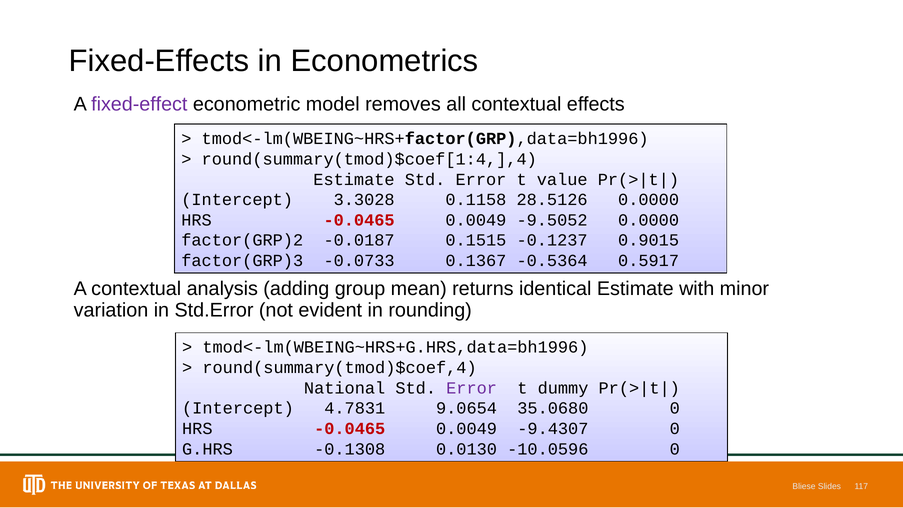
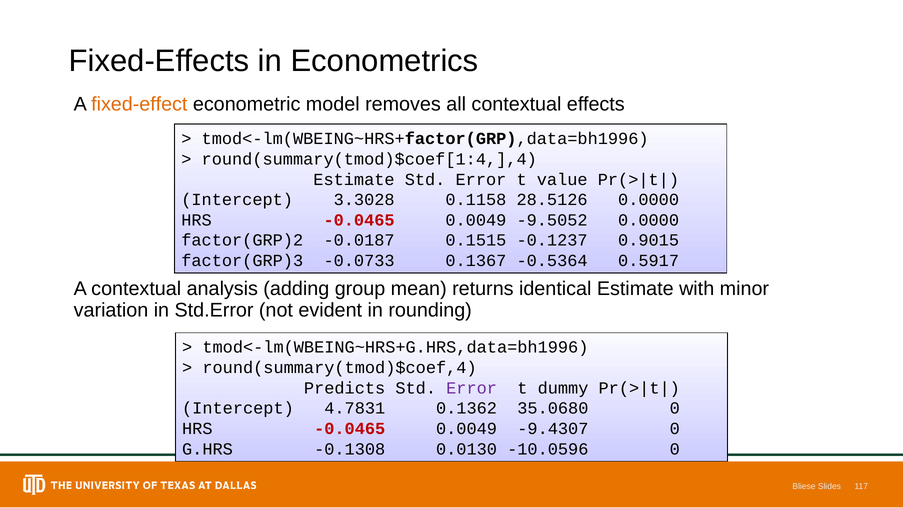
fixed-effect colour: purple -> orange (139, 104)
National: National -> Predicts (345, 388)
9.0654: 9.0654 -> 0.1362 (467, 408)
